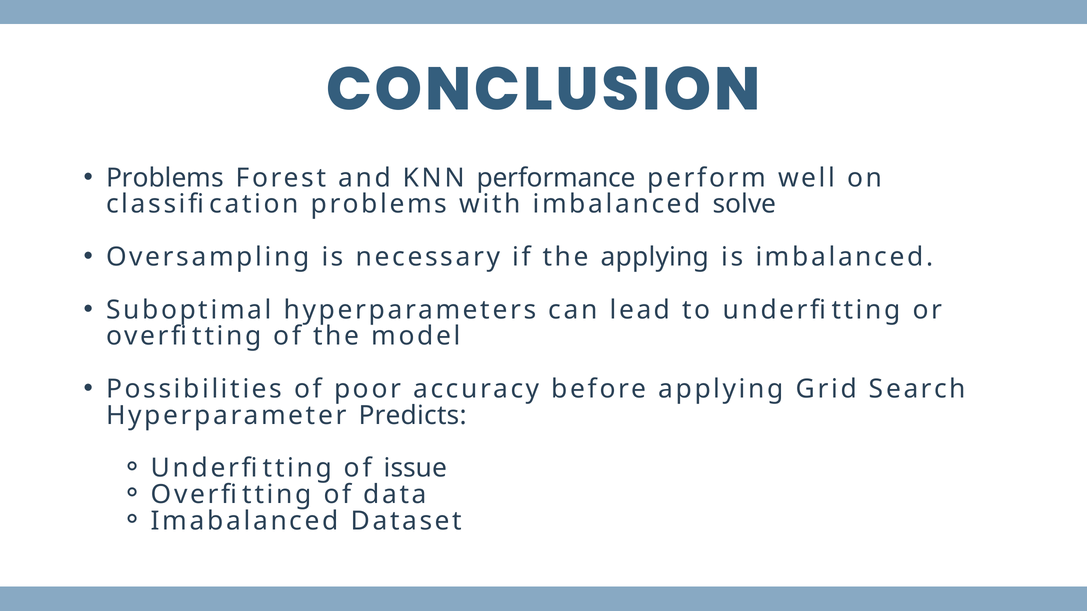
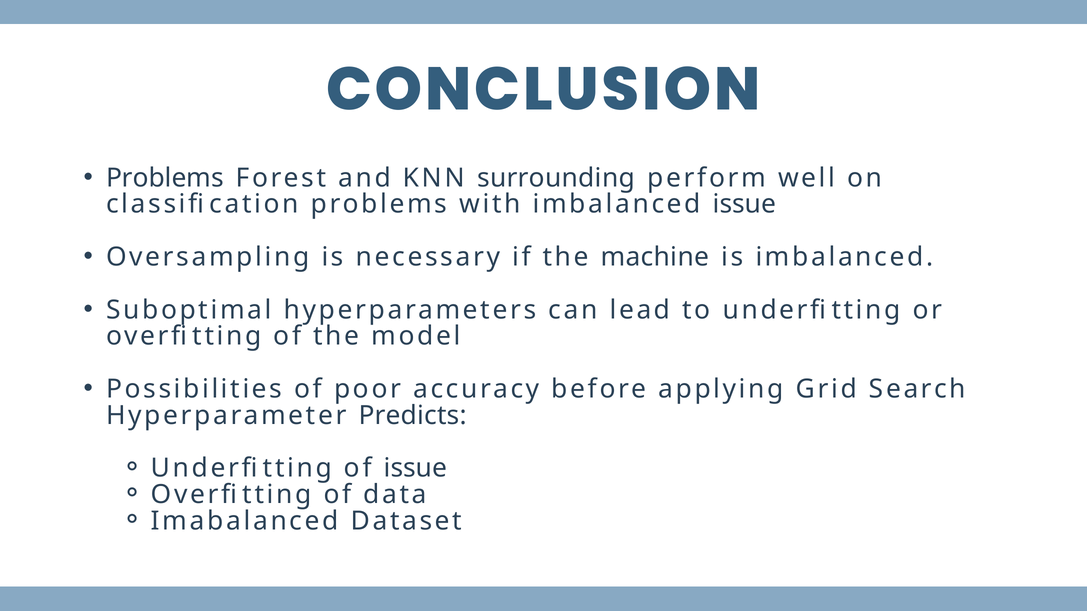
performance: performance -> surrounding (556, 178)
imbalanced solve: solve -> issue (744, 204)
the applying: applying -> machine (655, 257)
